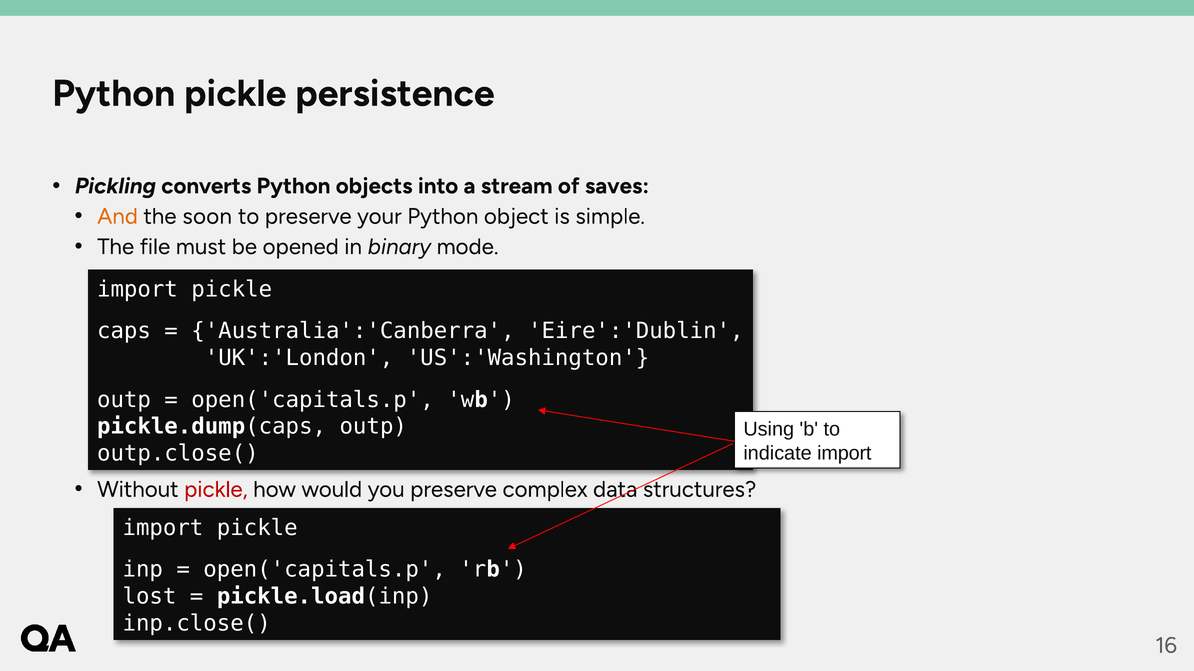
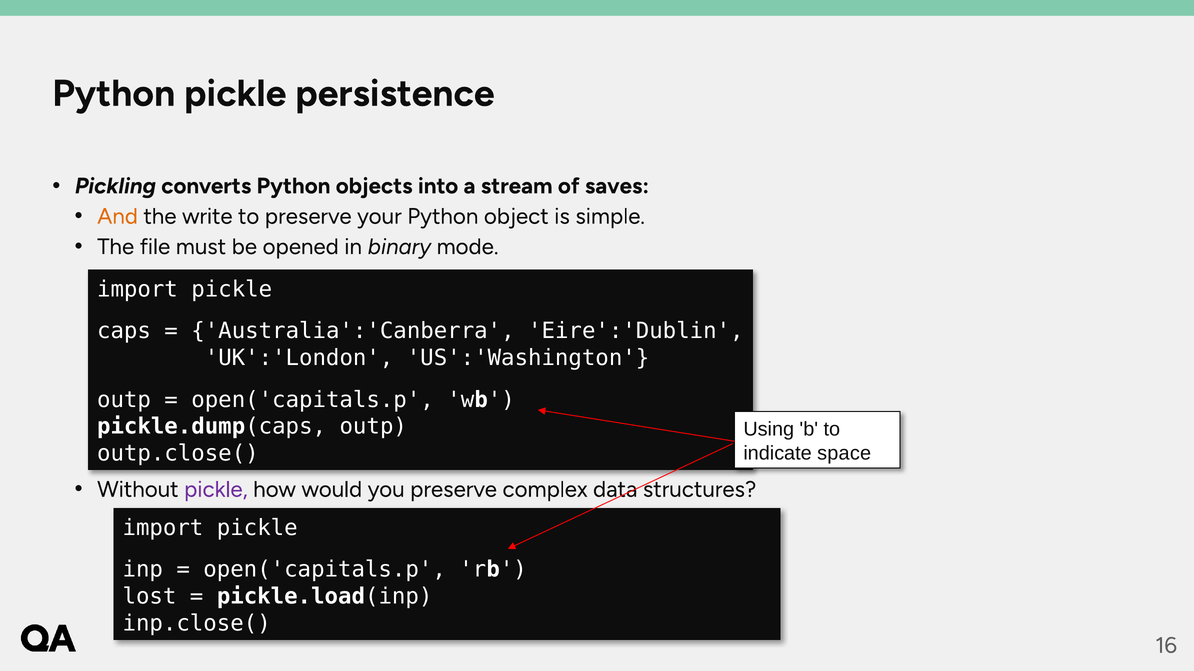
soon: soon -> write (207, 217)
indicate import: import -> space (844, 453)
pickle colour: red -> purple (216, 490)
